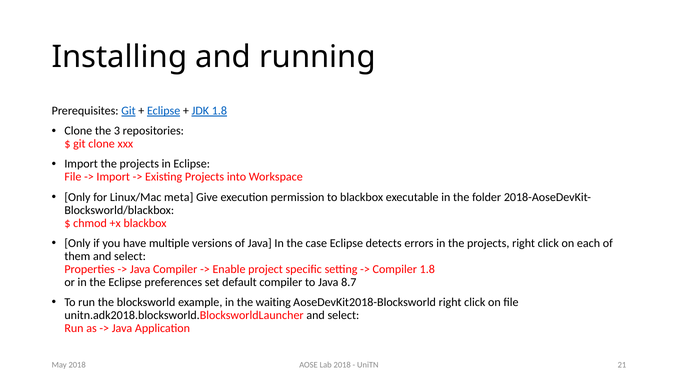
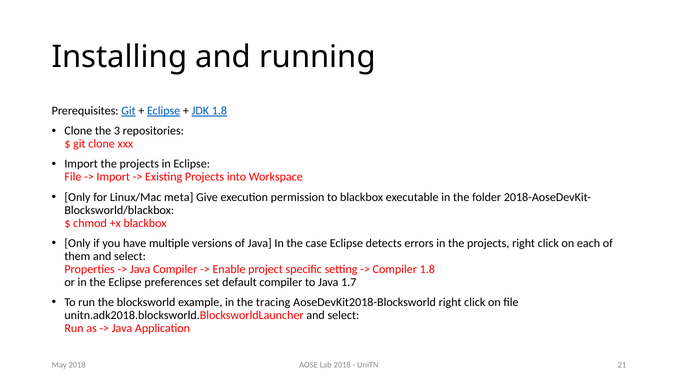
8.7: 8.7 -> 1.7 (349, 282)
waiting: waiting -> tracing (273, 302)
